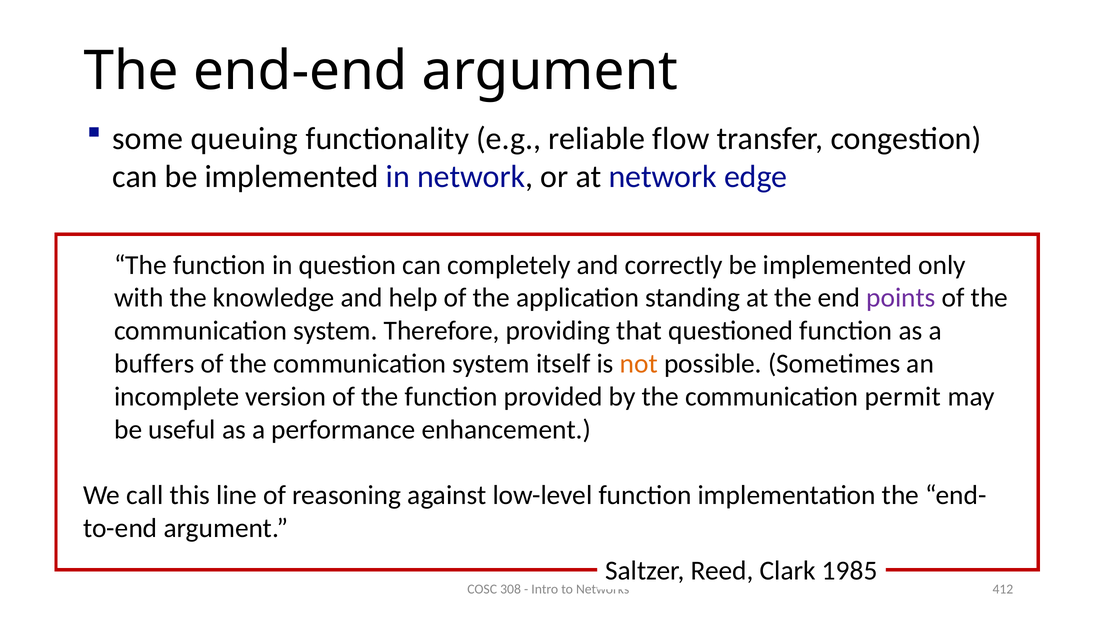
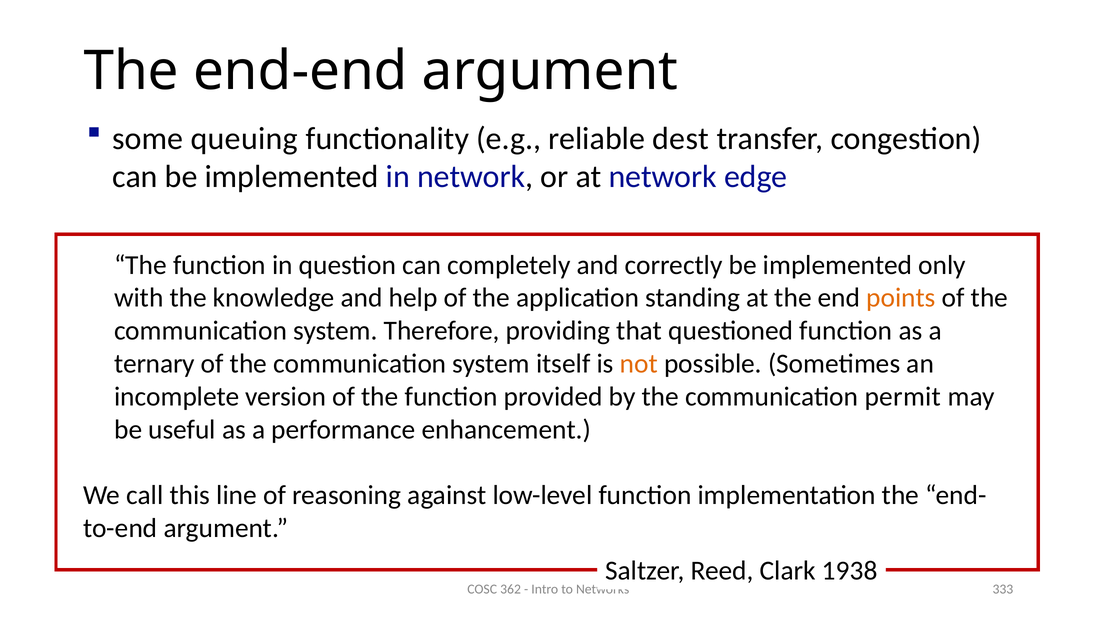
flow: flow -> dest (681, 139)
points colour: purple -> orange (901, 298)
buffers: buffers -> ternary (154, 364)
1985: 1985 -> 1938 (850, 571)
308: 308 -> 362 (511, 589)
412: 412 -> 333 (1003, 589)
